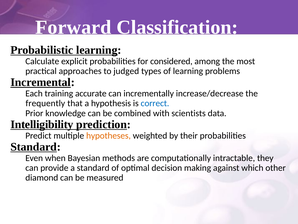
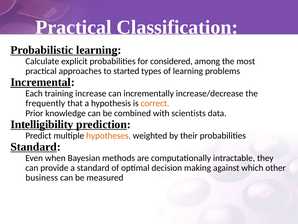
Forward: Forward -> Practical (73, 27)
judged: judged -> started (126, 71)
accurate: accurate -> increase (91, 93)
correct colour: blue -> orange (155, 103)
diamond: diamond -> business (42, 178)
